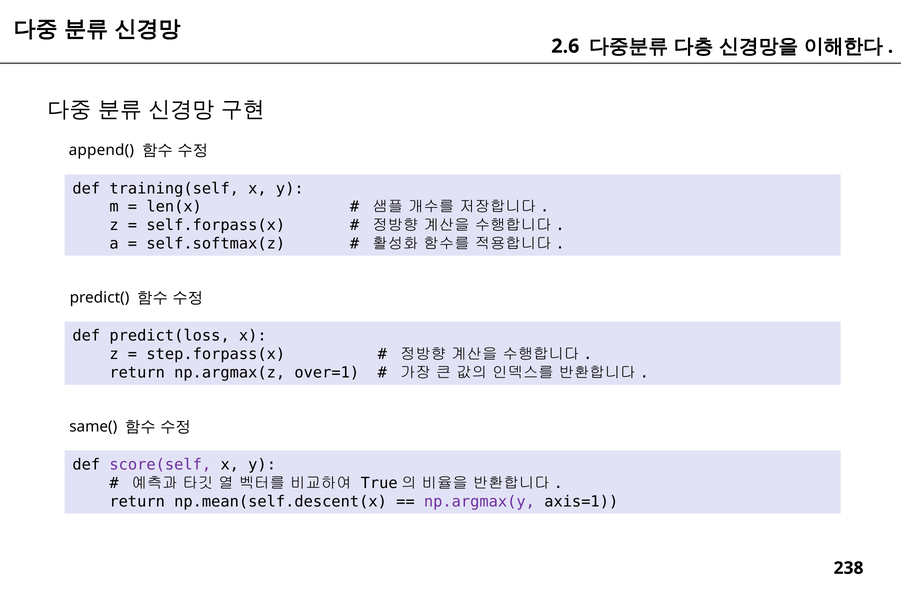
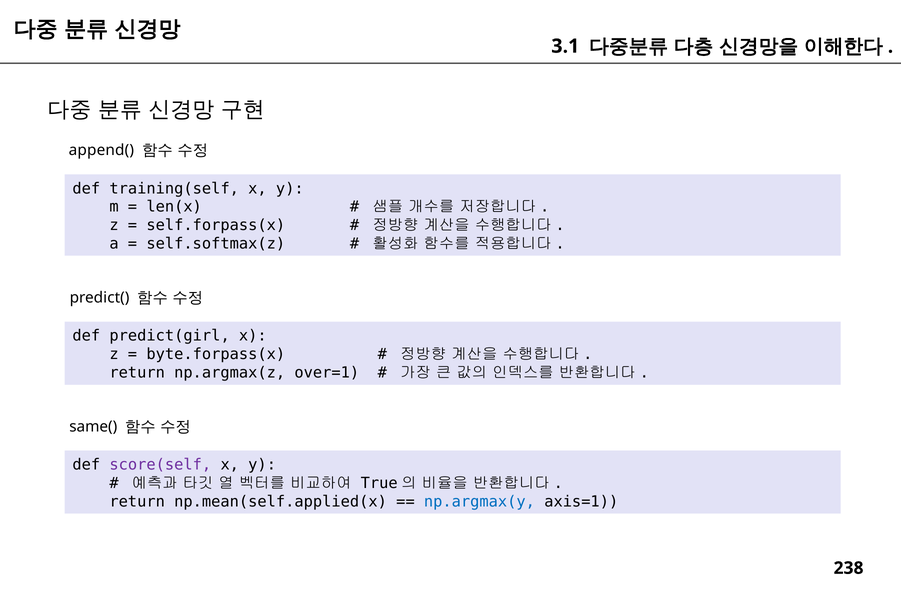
2.6: 2.6 -> 3.1 (565, 46)
predict(loss: predict(loss -> predict(girl (170, 336)
step.forpass(x: step.forpass(x -> byte.forpass(x (216, 354)
np.mean(self.descent(x: np.mean(self.descent(x -> np.mean(self.applied(x (281, 501)
np.argmax(y colour: purple -> blue (479, 501)
